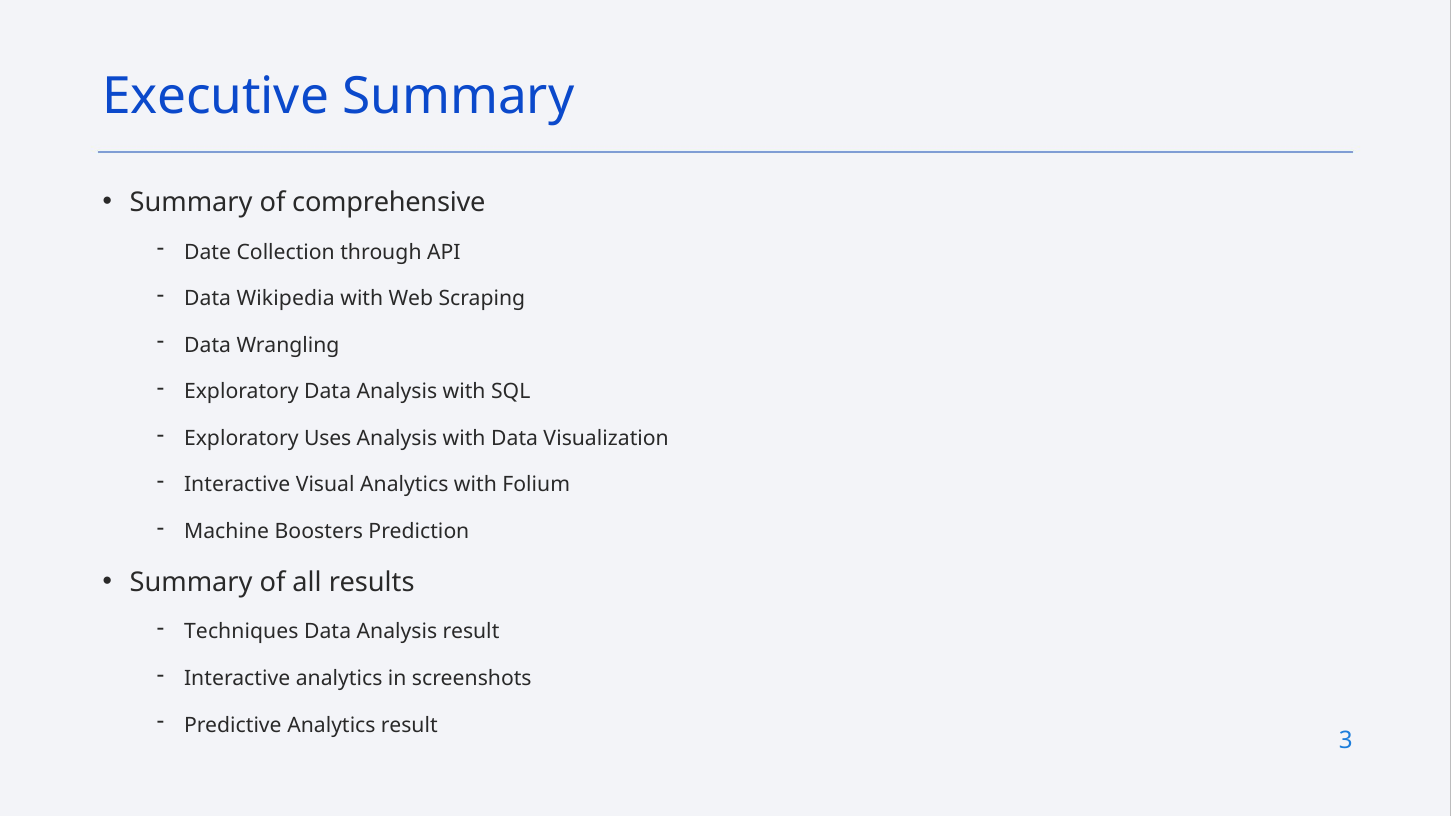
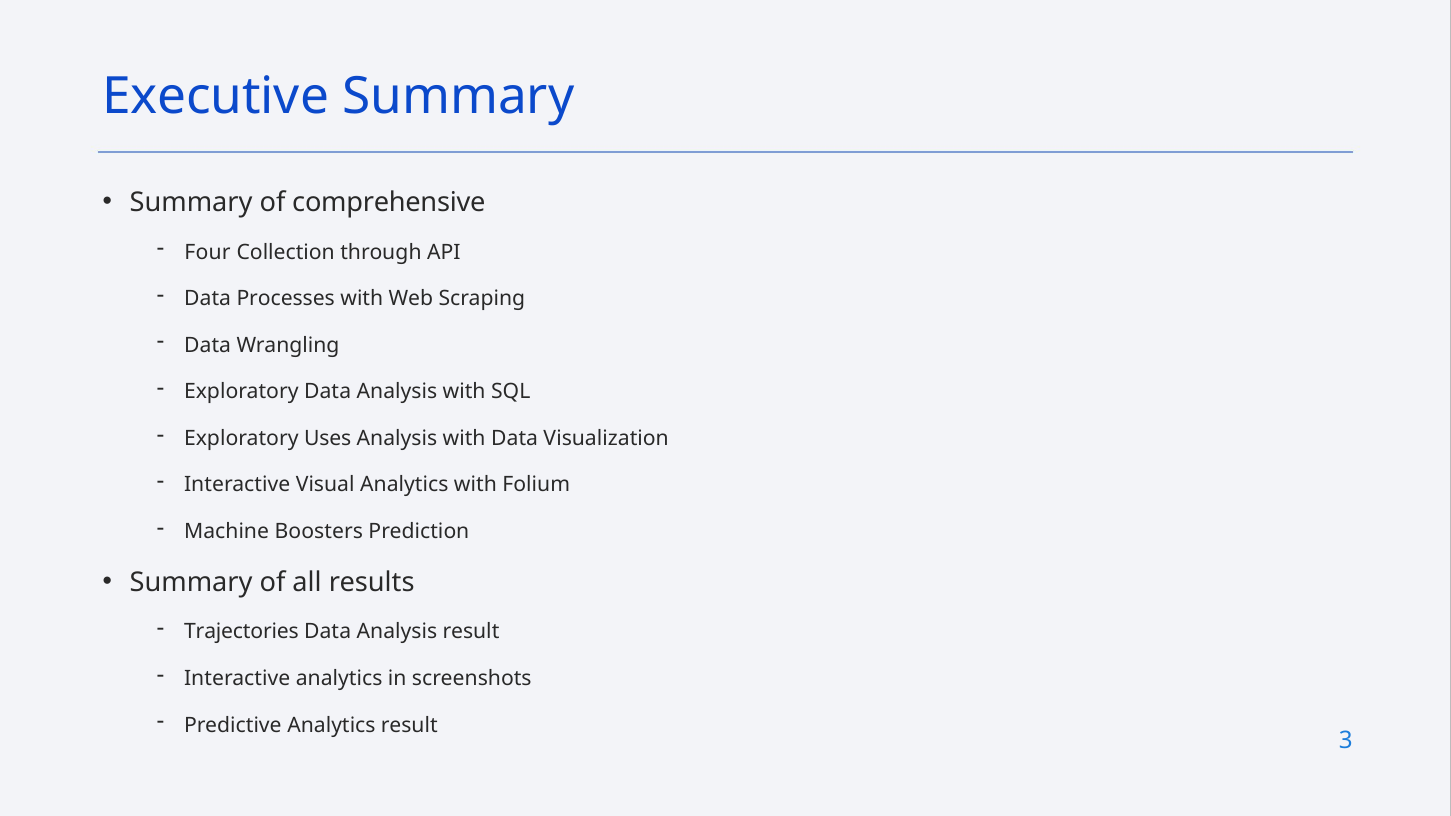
Date: Date -> Four (207, 252)
Wikipedia: Wikipedia -> Processes (286, 299)
Techniques: Techniques -> Trajectories (241, 632)
